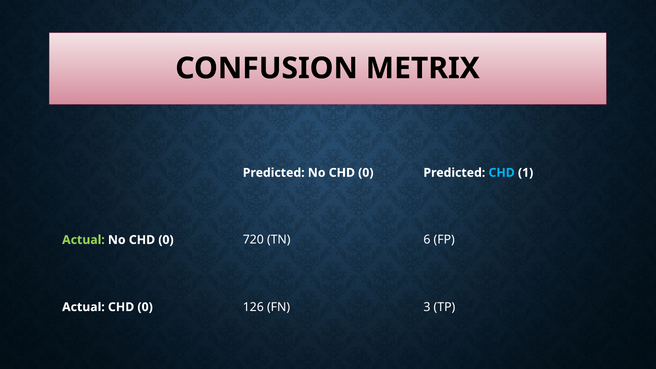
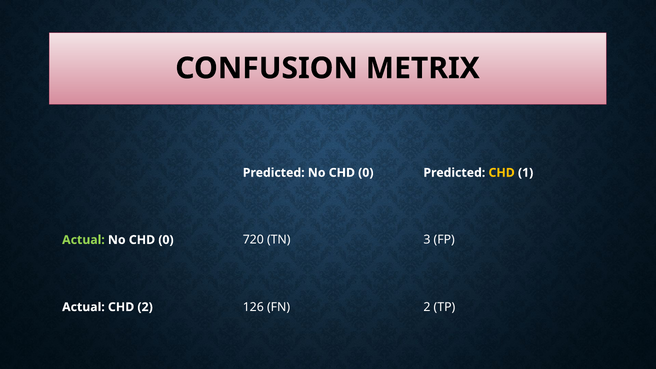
CHD colour: light blue -> yellow (502, 173)
6: 6 -> 3 (427, 240)
Actual CHD 0: 0 -> 2 (145, 307)
FN 3: 3 -> 2 (427, 307)
